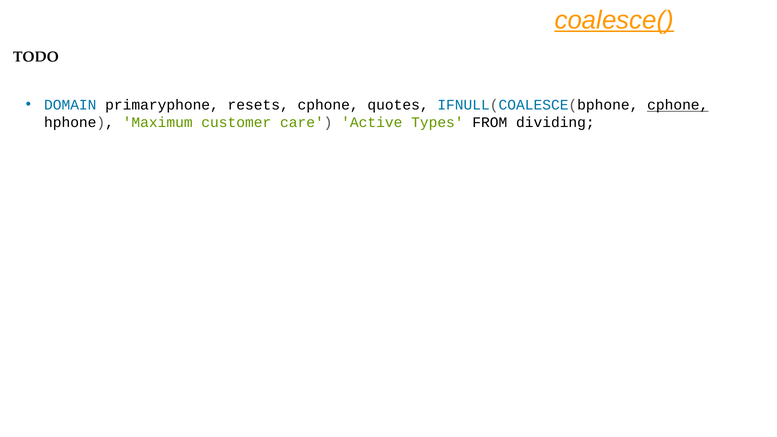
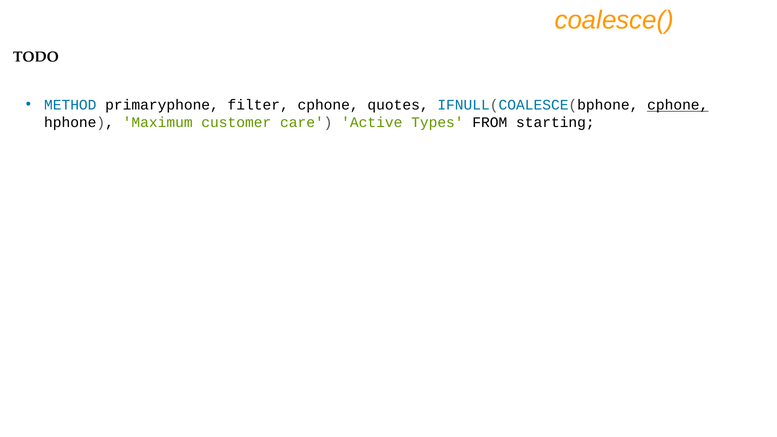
coalesce( underline: present -> none (614, 20)
DOMAIN: DOMAIN -> METHOD (70, 105)
resets: resets -> filter (258, 105)
dividing: dividing -> starting (555, 122)
